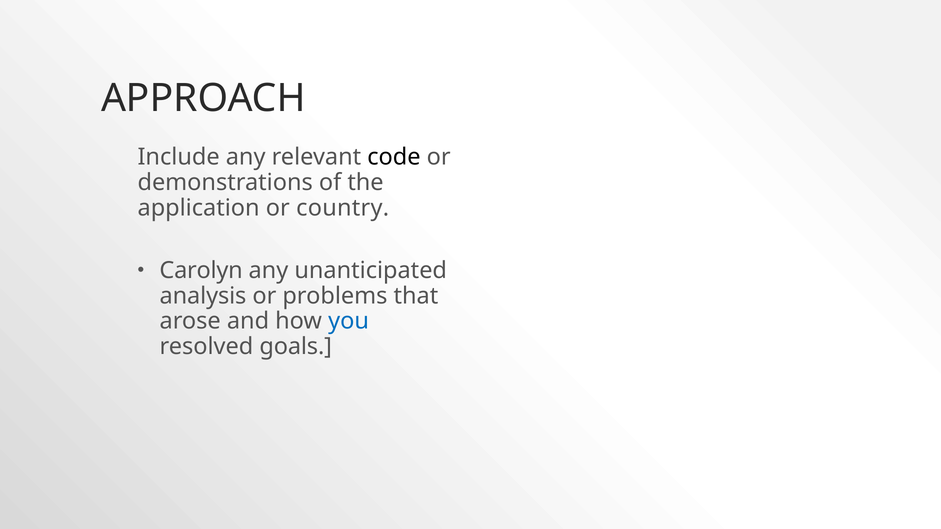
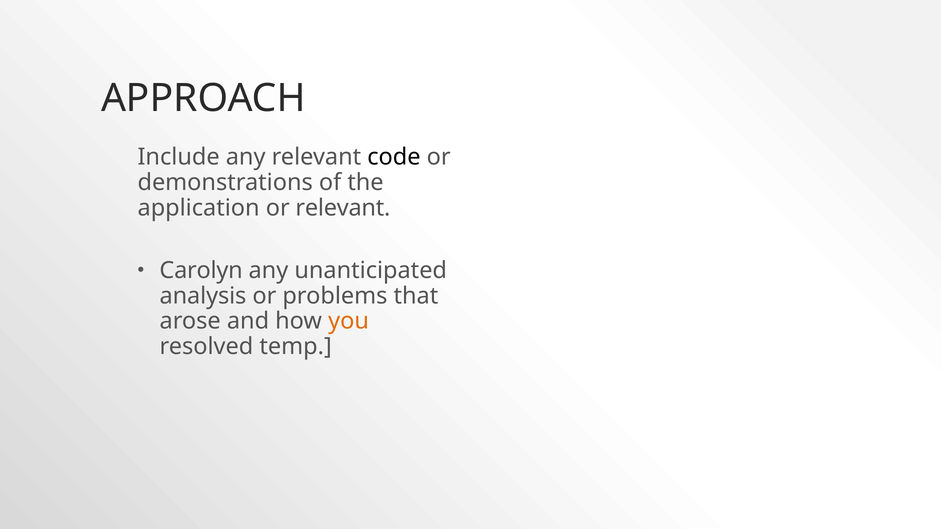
or country: country -> relevant (343, 208)
you colour: blue -> orange (349, 321)
goals: goals -> temp (296, 347)
